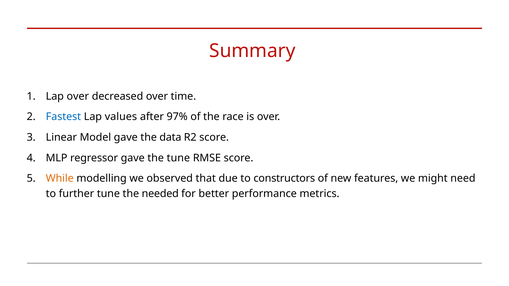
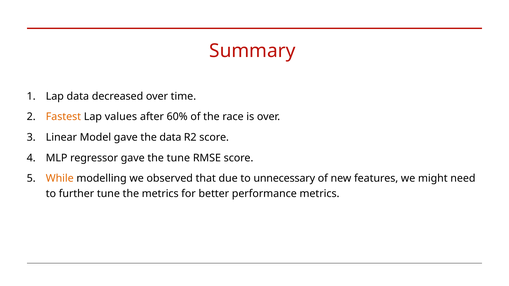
Lap over: over -> data (78, 96)
Fastest colour: blue -> orange (63, 117)
97%: 97% -> 60% (177, 117)
constructors: constructors -> unnecessary (284, 179)
the needed: needed -> metrics (160, 194)
